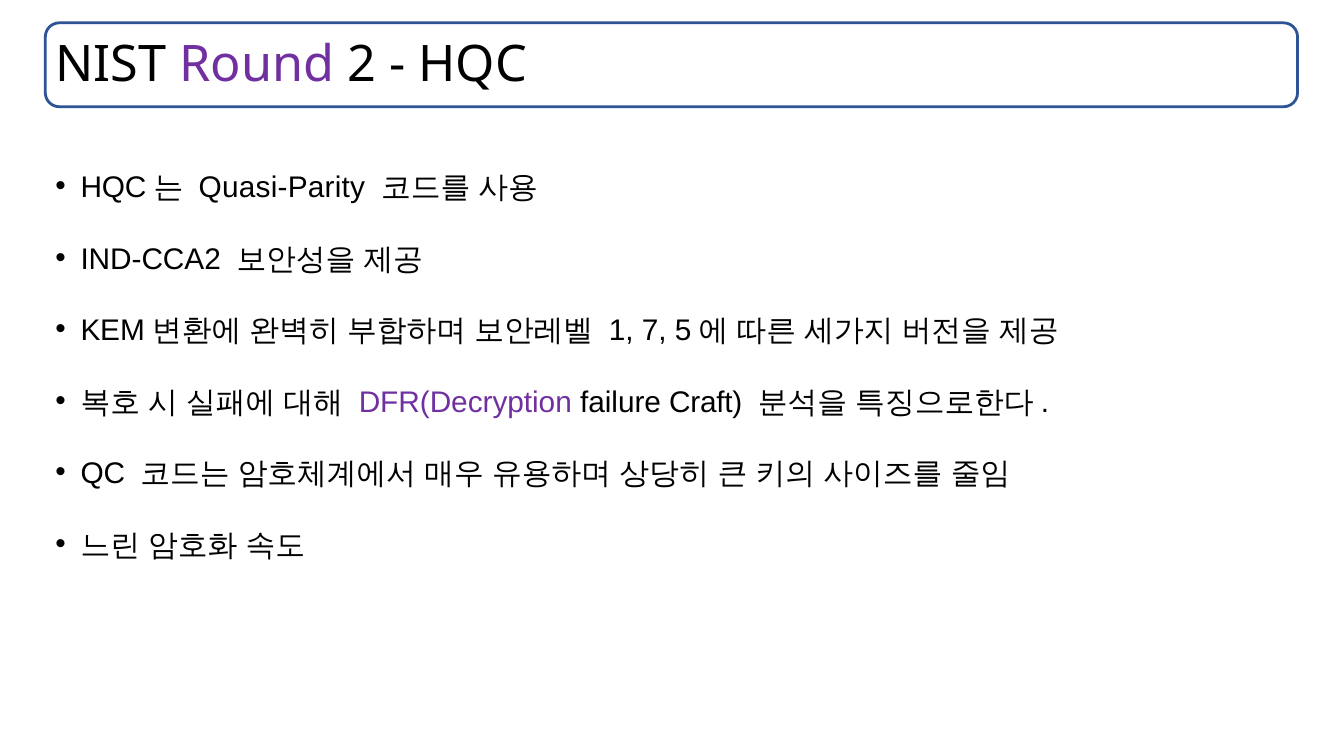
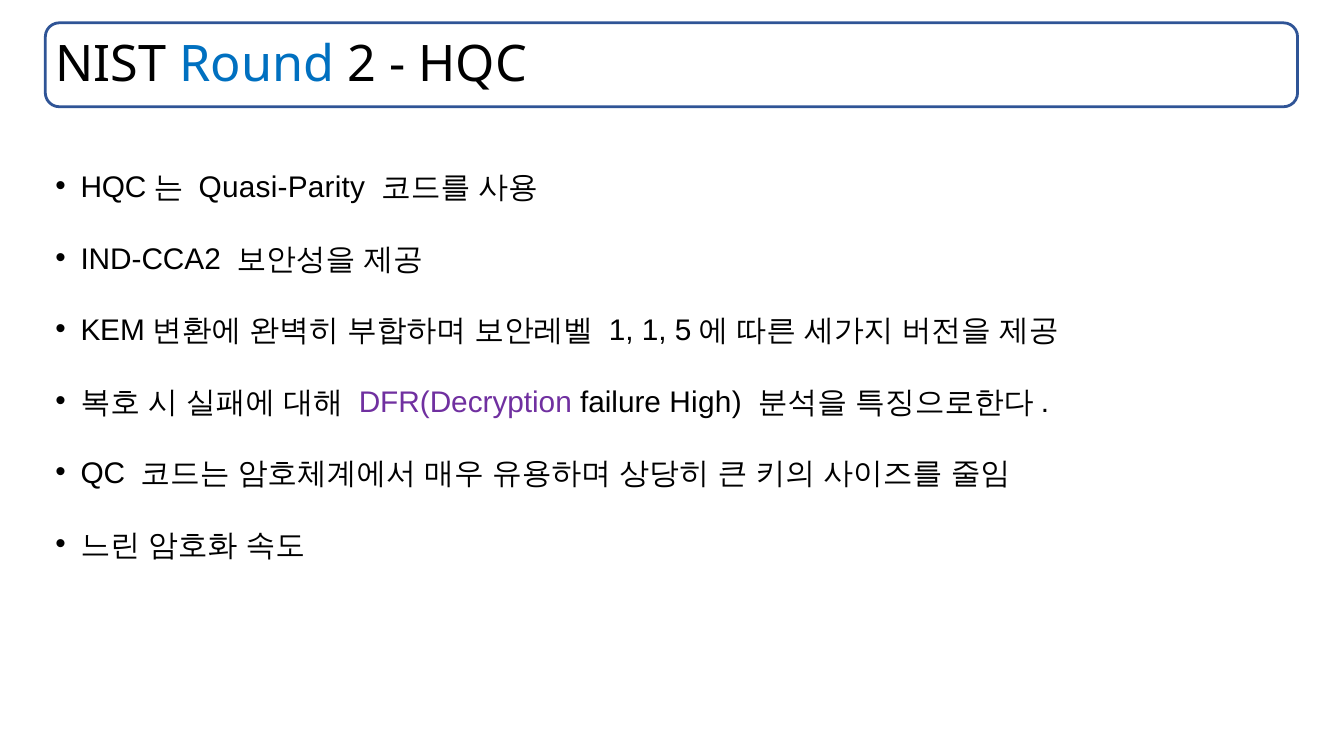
Round colour: purple -> blue (257, 65)
1 7: 7 -> 1 (654, 331)
Craft: Craft -> High (705, 403)
